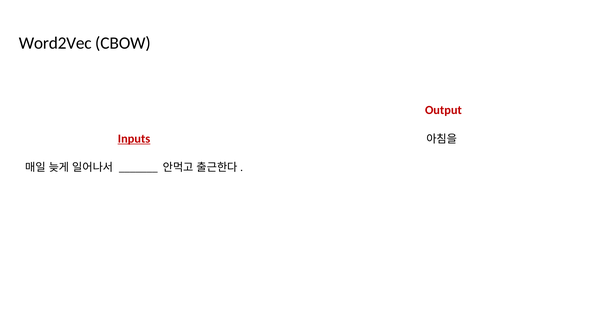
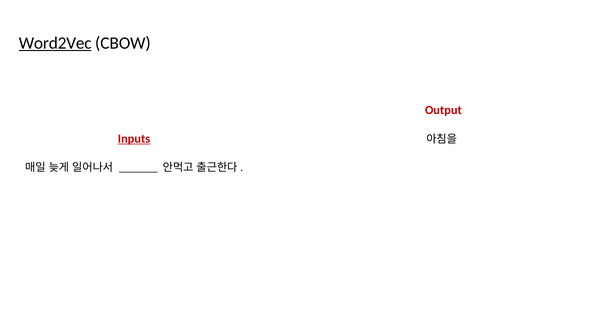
Word2Vec underline: none -> present (55, 43)
